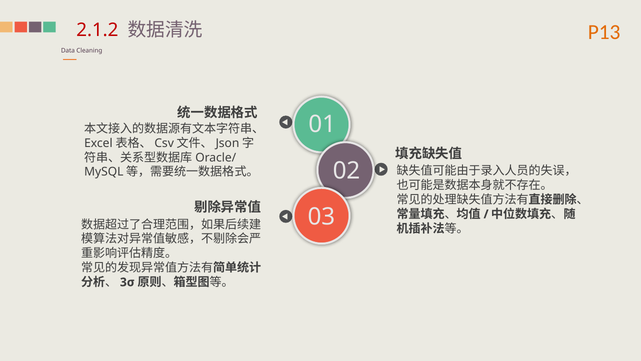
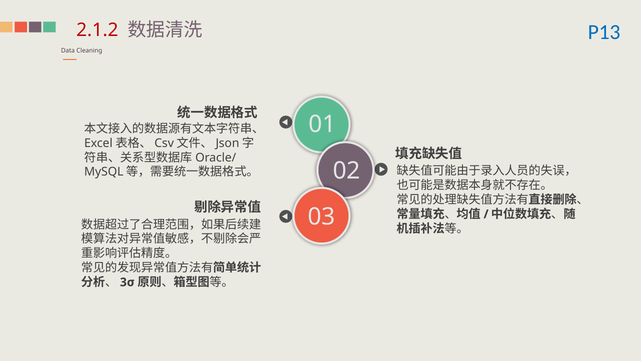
P13 colour: orange -> blue (604, 32)
